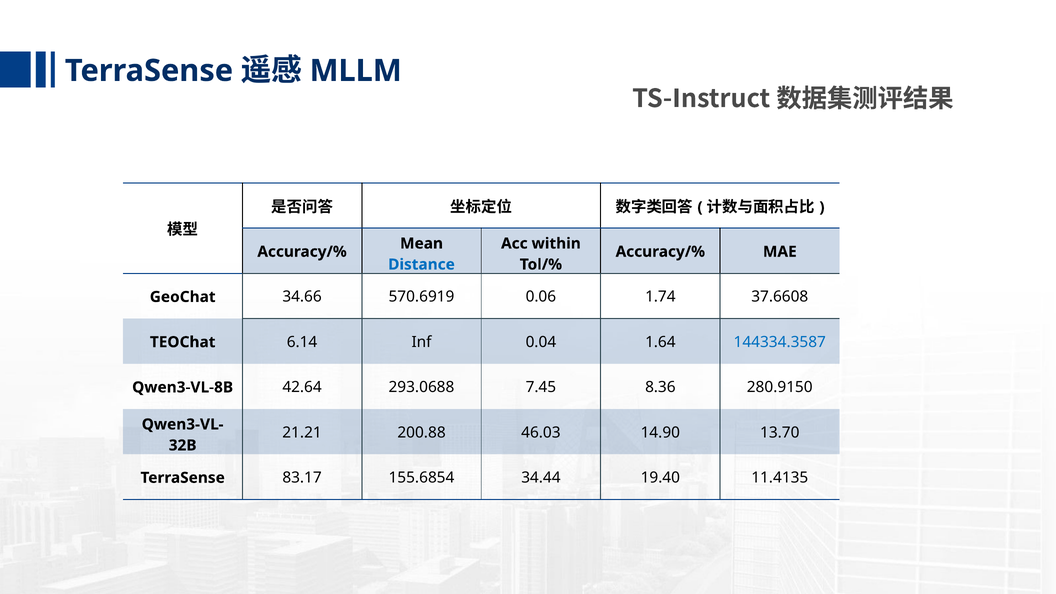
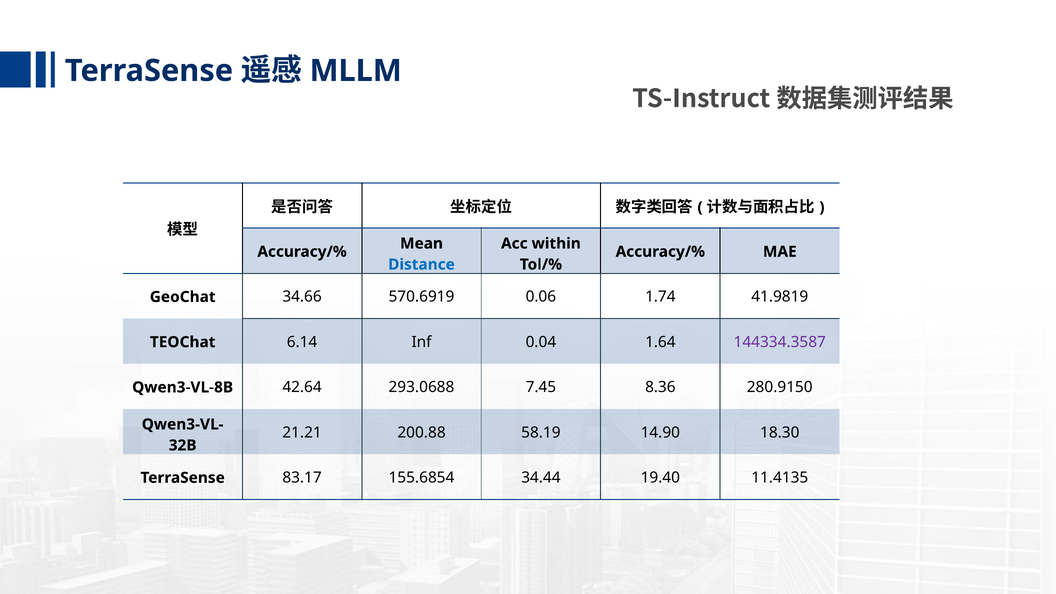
37.6608: 37.6608 -> 41.9819 (780, 297)
144334.3587 colour: blue -> purple (780, 342)
46.03: 46.03 -> 58.19 (541, 433)
13.70: 13.70 -> 18.30 (780, 433)
